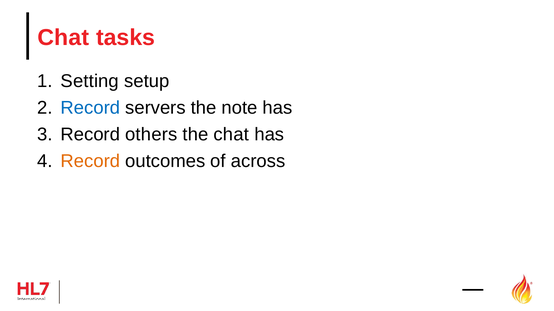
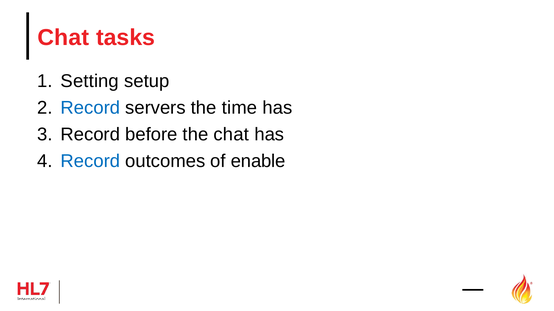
note: note -> time (240, 108)
others: others -> before (151, 135)
Record colour: orange -> blue (90, 161)
across: across -> enable (258, 161)
